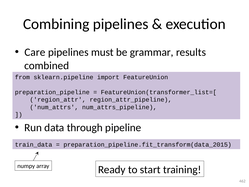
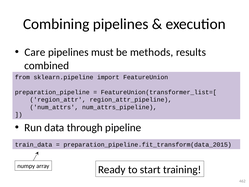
grammar: grammar -> methods (152, 52)
